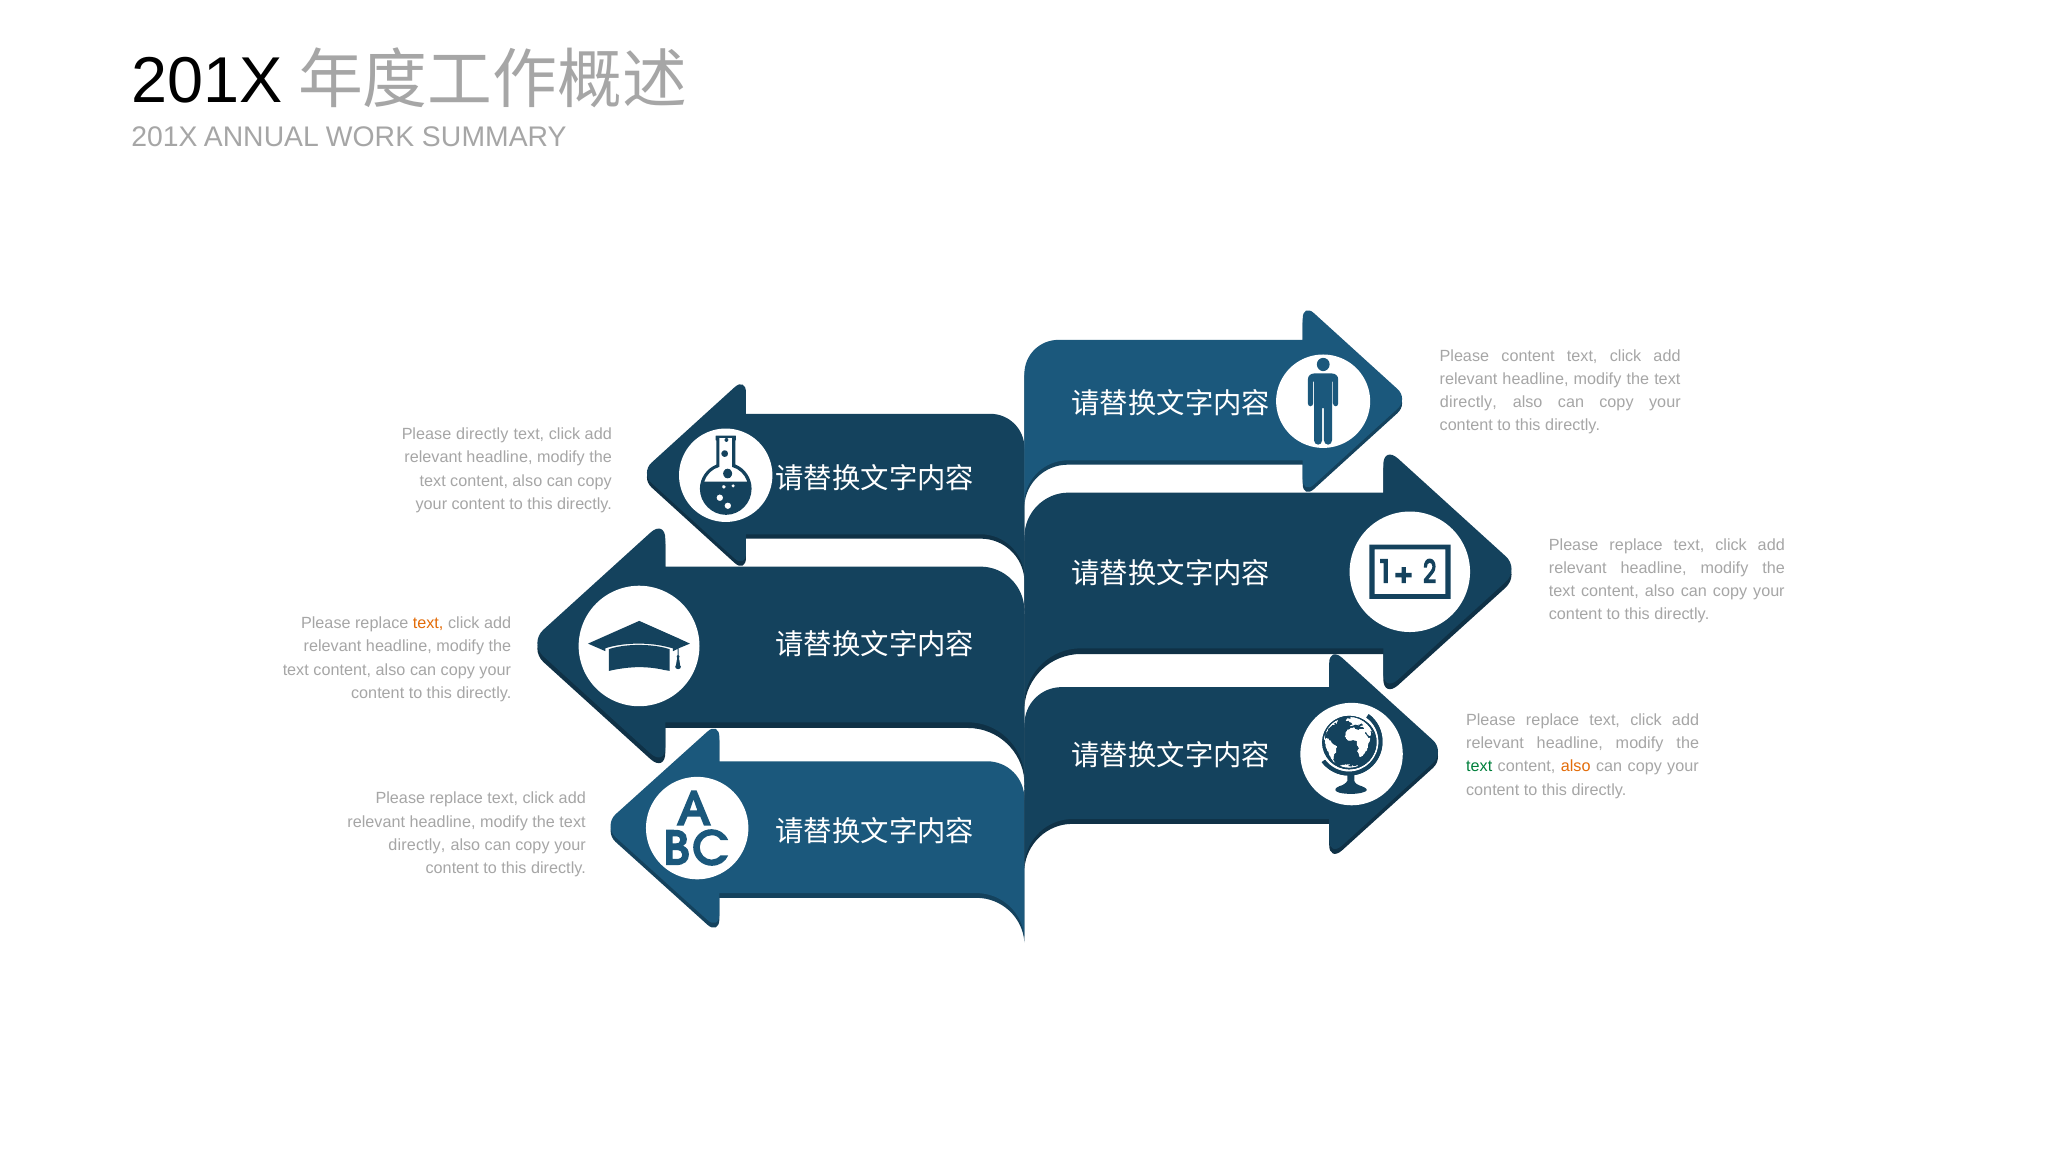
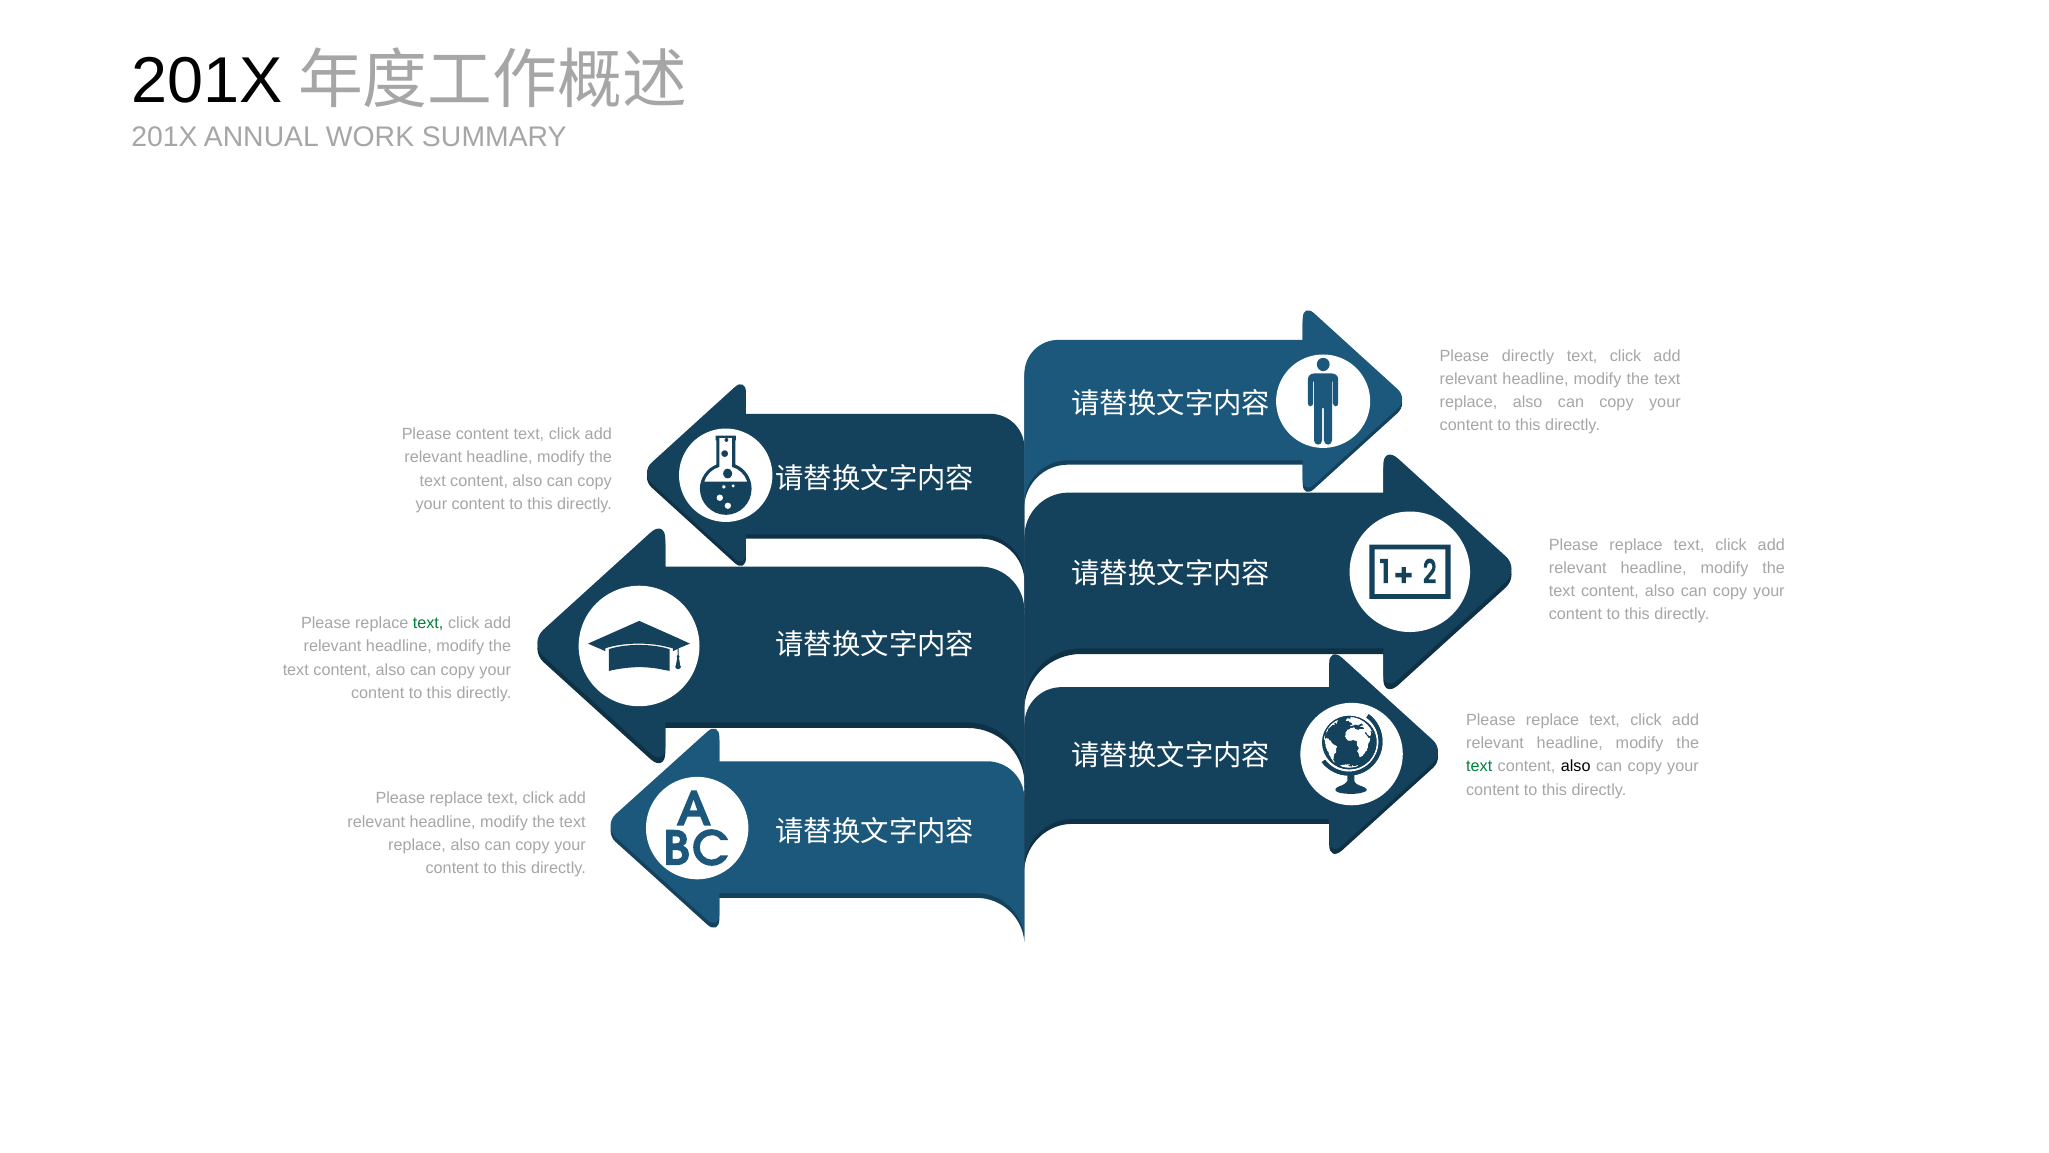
Please content: content -> directly (1528, 356)
directly: directly -> replace (1469, 402)
Please directly: directly -> content (482, 434)
text colour: orange -> green (428, 623)
also colour: orange -> black (1576, 766)
directly: directly -> replace (417, 845)
